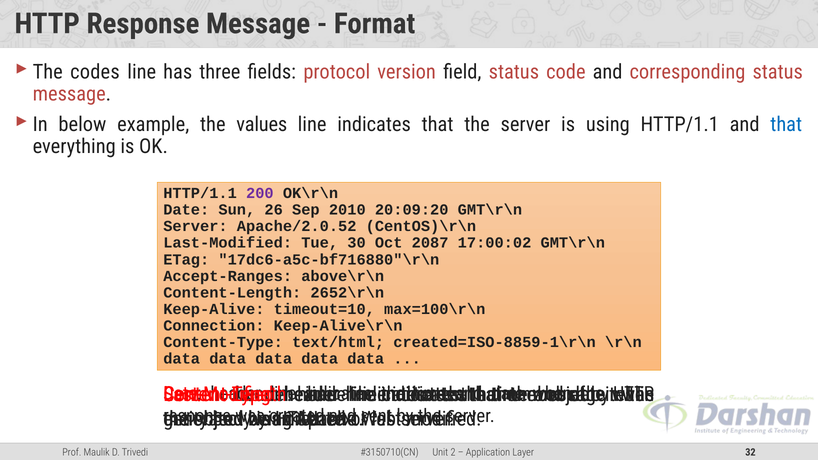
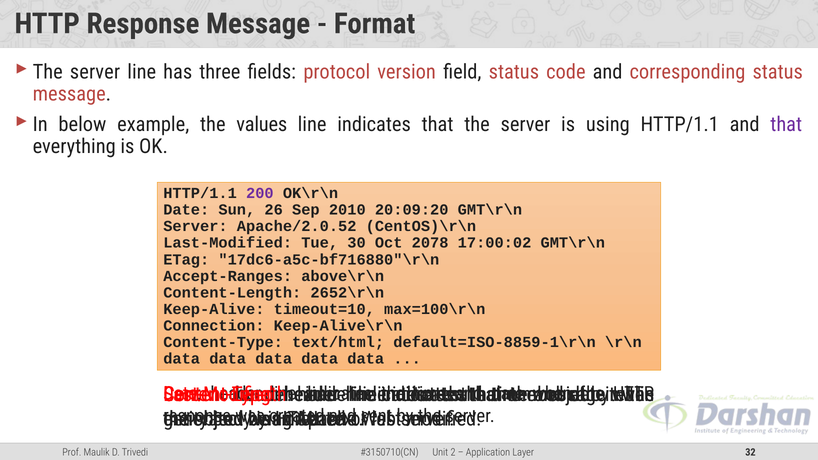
codes: codes -> server (95, 72)
that colour: blue -> purple (786, 125)
2087: 2087 -> 2078 (430, 243)
created=ISO-8859-1\r\n: created=ISO-8859-1\r\n -> default=ISO-8859-1\r\n (495, 342)
